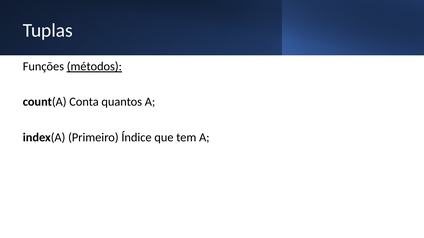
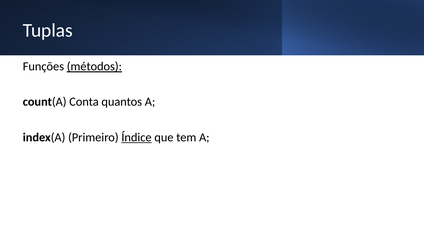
Índice underline: none -> present (136, 138)
